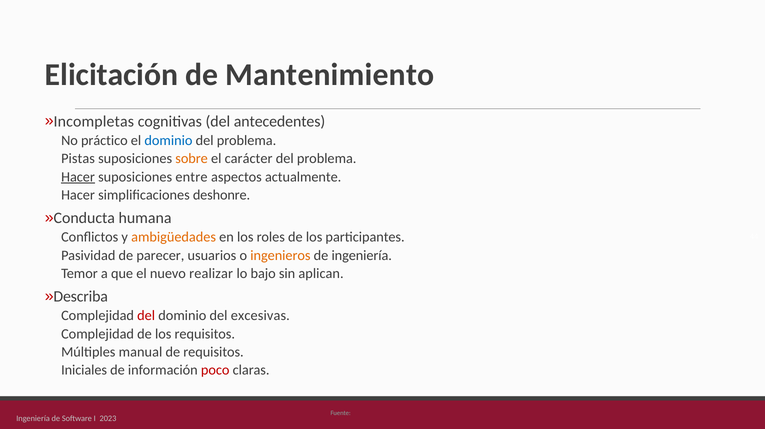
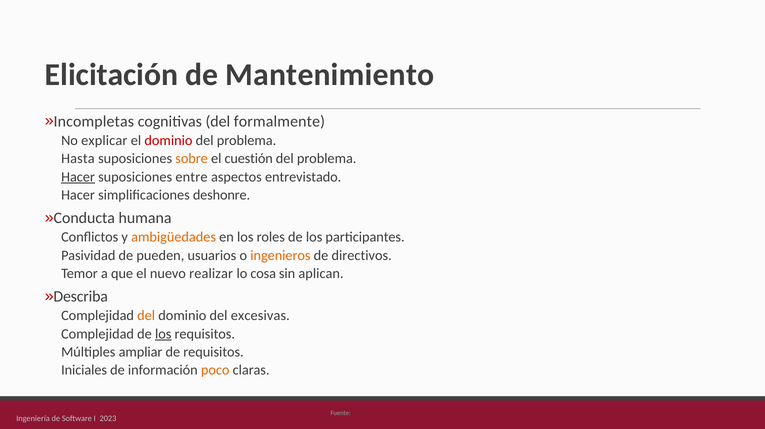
antecedentes: antecedentes -> formalmente (279, 121)
práctico: práctico -> explicar (104, 140)
dominio colour: blue -> red (168, 140)
Pistas: Pistas -> Hasta (78, 159)
carácter: carácter -> cuestión (249, 159)
actualmente: actualmente -> entrevistado (303, 177)
parecer: parecer -> pueden (160, 255)
de ingeniería: ingeniería -> directivos (362, 255)
bajo: bajo -> cosa (263, 273)
del colour: red -> orange (146, 315)
los underline: none -> present (163, 334)
manual: manual -> ampliar (141, 352)
poco colour: red -> orange (215, 370)
